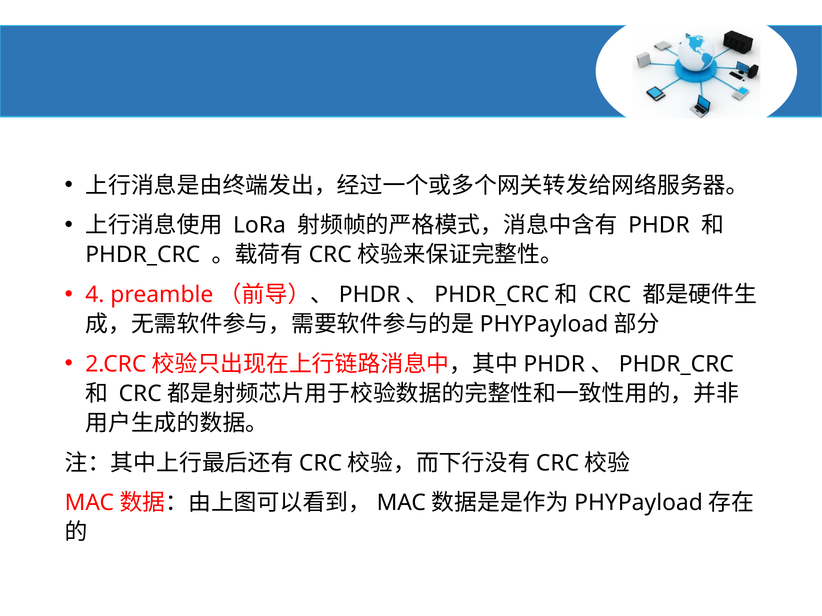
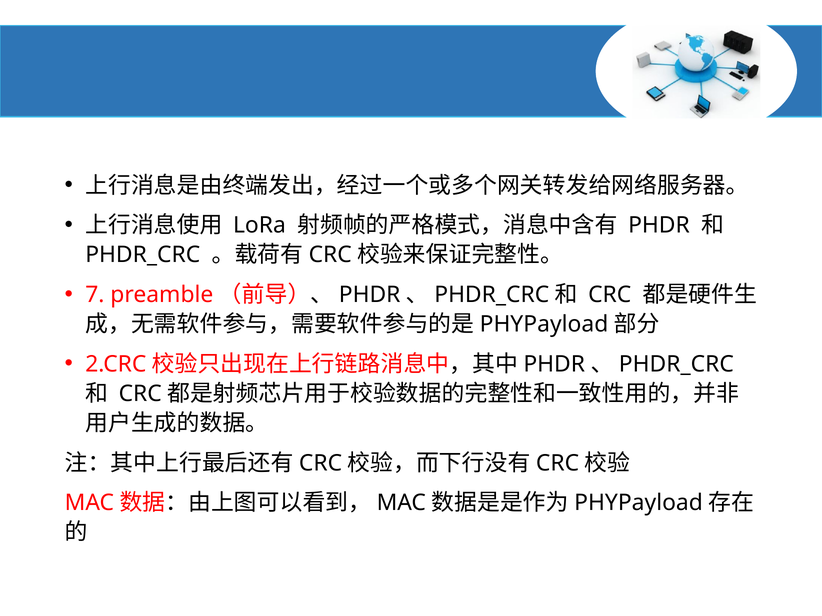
4: 4 -> 7 (95, 295)
